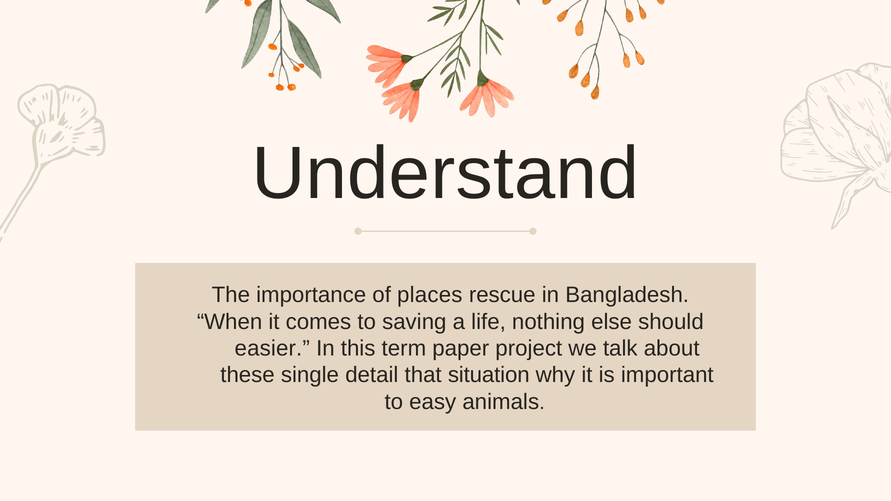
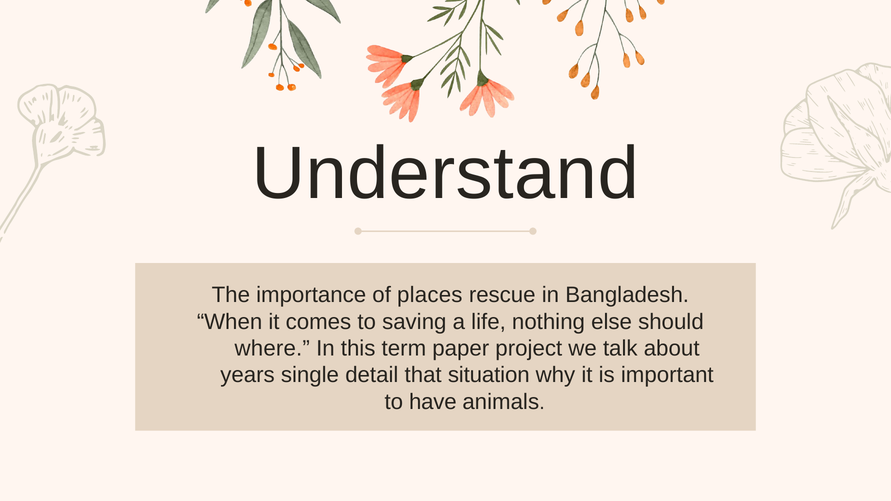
easier: easier -> where (272, 349)
these: these -> years (248, 375)
easy: easy -> have (433, 402)
